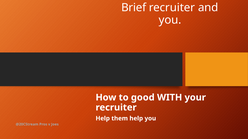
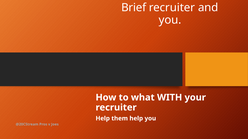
good: good -> what (143, 98)
